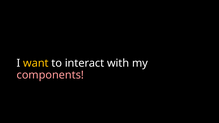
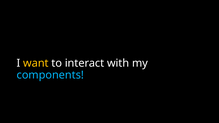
components colour: pink -> light blue (50, 75)
